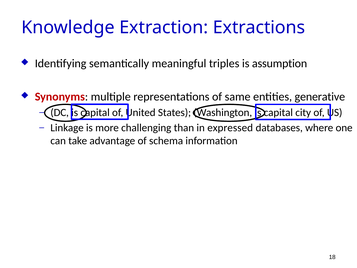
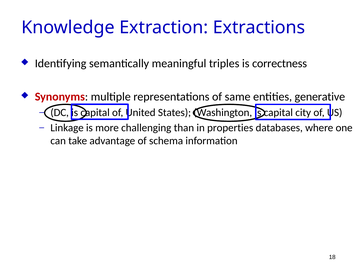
assumption: assumption -> correctness (280, 63)
expressed: expressed -> properties (230, 128)
